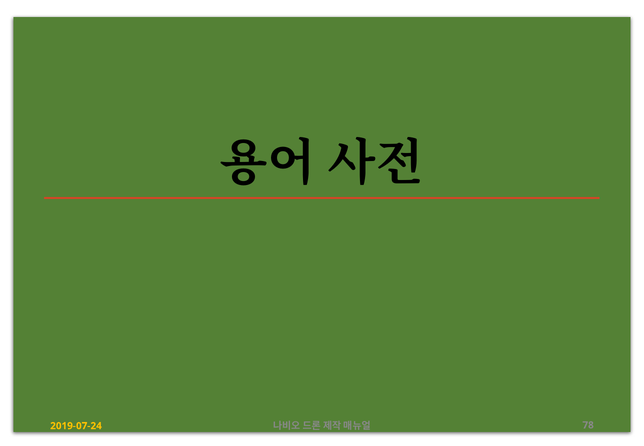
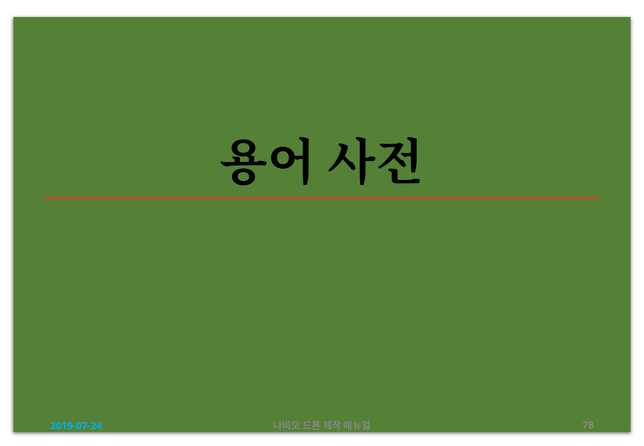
2019-07-24 colour: yellow -> light blue (76, 426)
